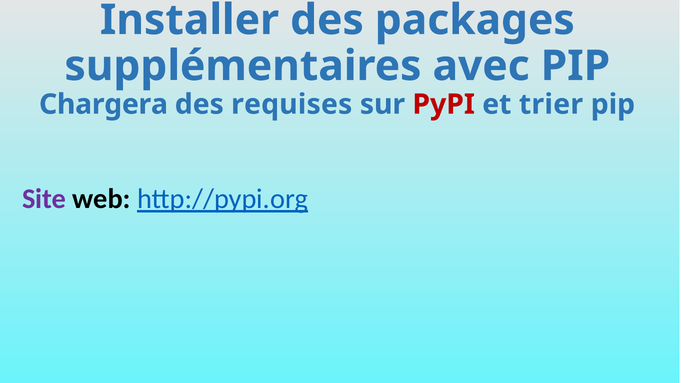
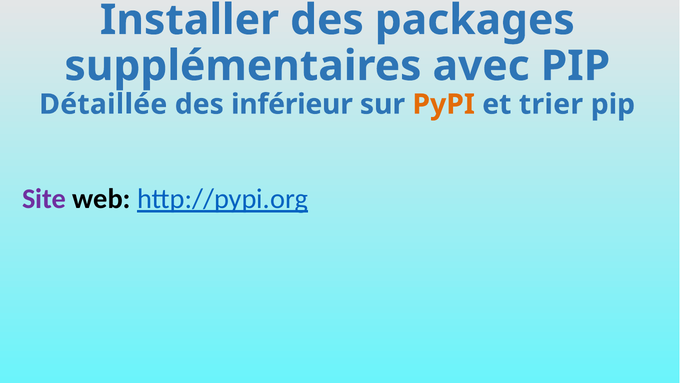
Chargera: Chargera -> Détaillée (103, 104)
requises: requises -> inférieur (292, 104)
PyPI colour: red -> orange (444, 104)
